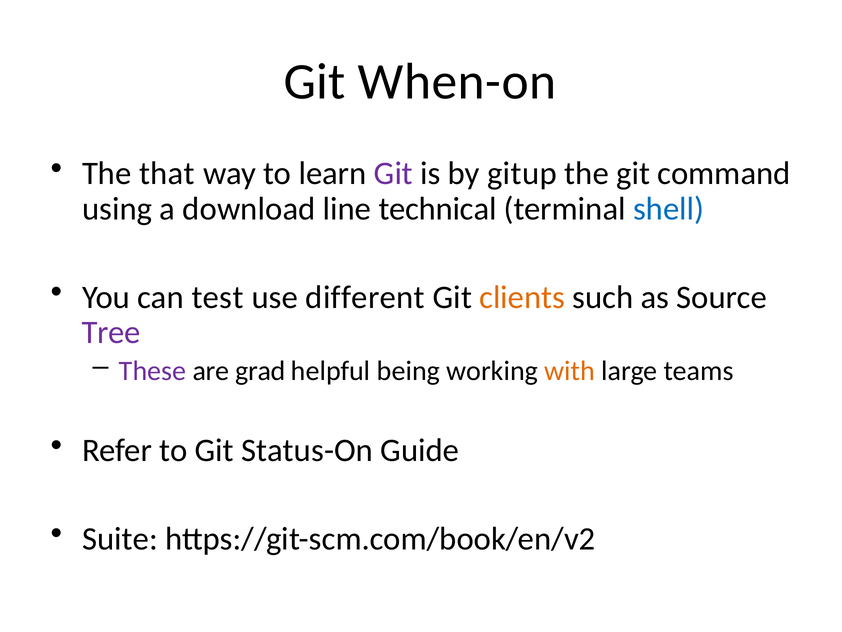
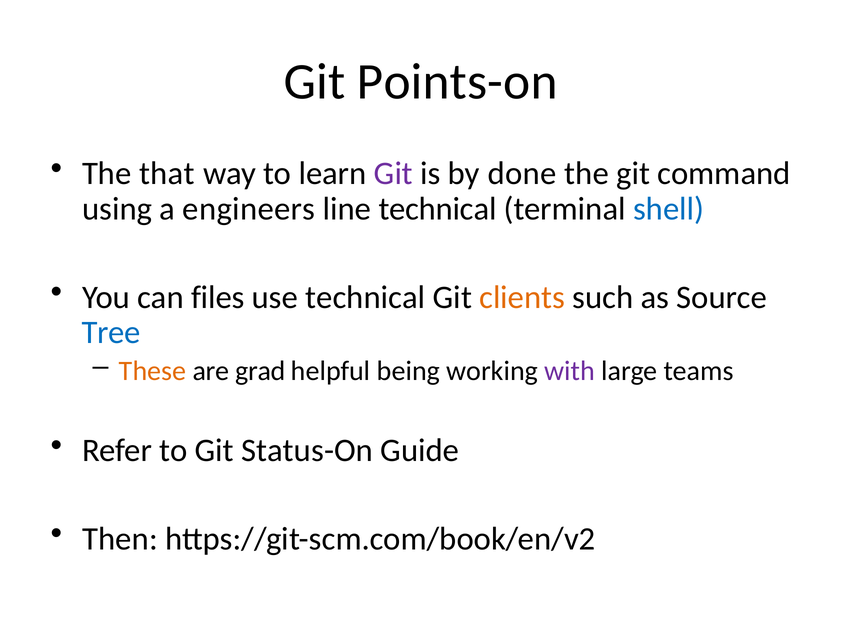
When-on: When-on -> Points-on (457, 82)
gitup: gitup -> done (522, 174)
download: download -> engineers (249, 209)
test: test -> files (218, 297)
use different: different -> technical (365, 297)
Tree colour: purple -> blue (111, 332)
These colour: purple -> orange (153, 371)
with colour: orange -> purple (570, 371)
Suite: Suite -> Then (120, 538)
